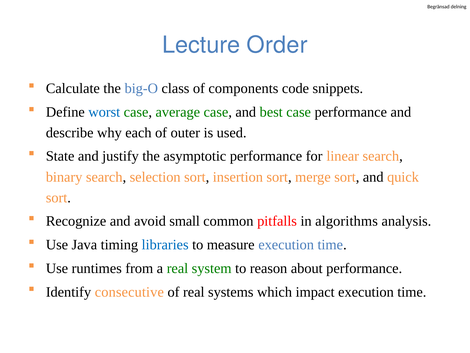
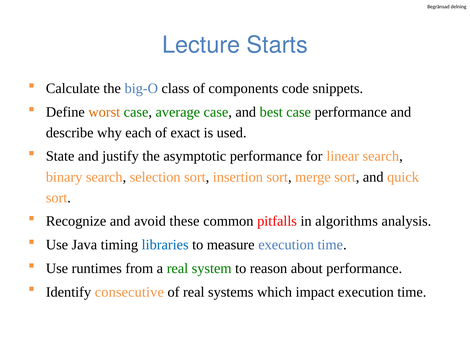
Order: Order -> Starts (277, 45)
worst colour: blue -> orange (104, 112)
outer: outer -> exact (185, 132)
small: small -> these (185, 221)
